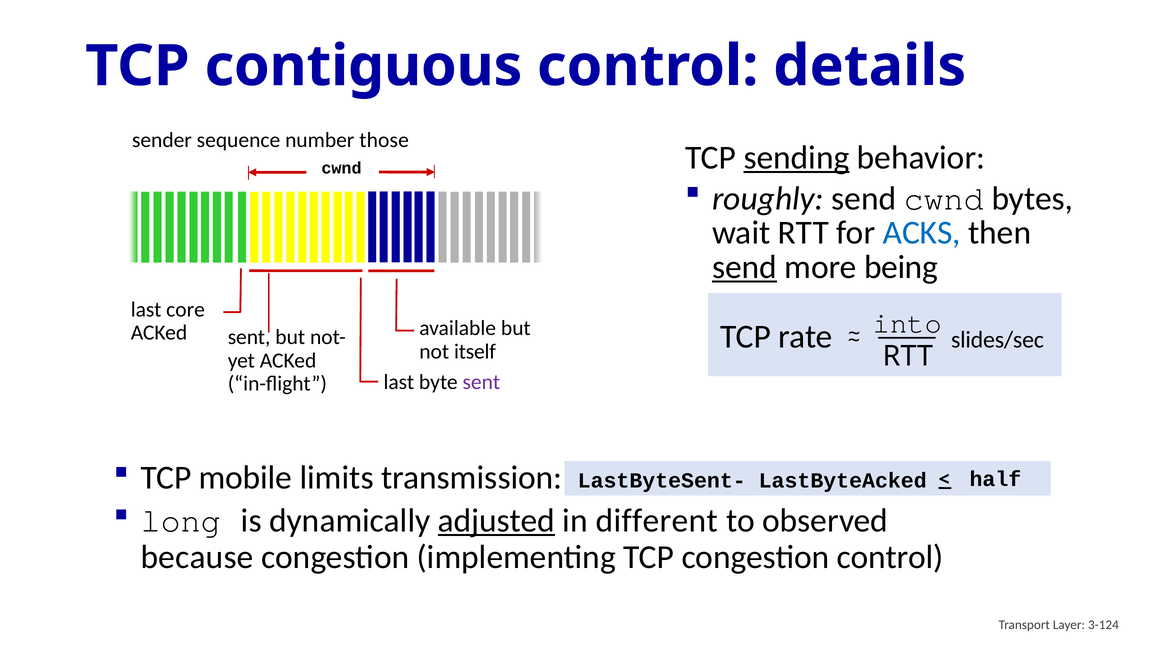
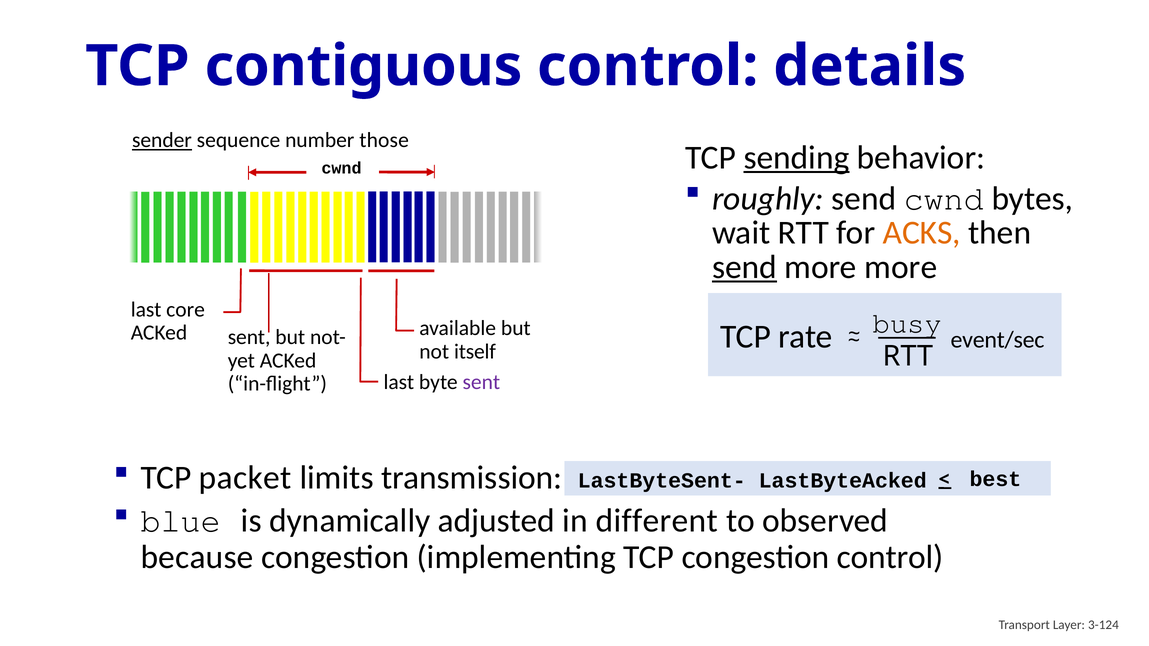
sender underline: none -> present (162, 140)
ACKS colour: blue -> orange (922, 233)
more being: being -> more (901, 267)
into: into -> busy (907, 323)
slides/sec: slides/sec -> event/sec (997, 340)
mobile: mobile -> packet (245, 478)
half: half -> best (995, 479)
long: long -> blue (181, 521)
adjusted underline: present -> none (496, 521)
